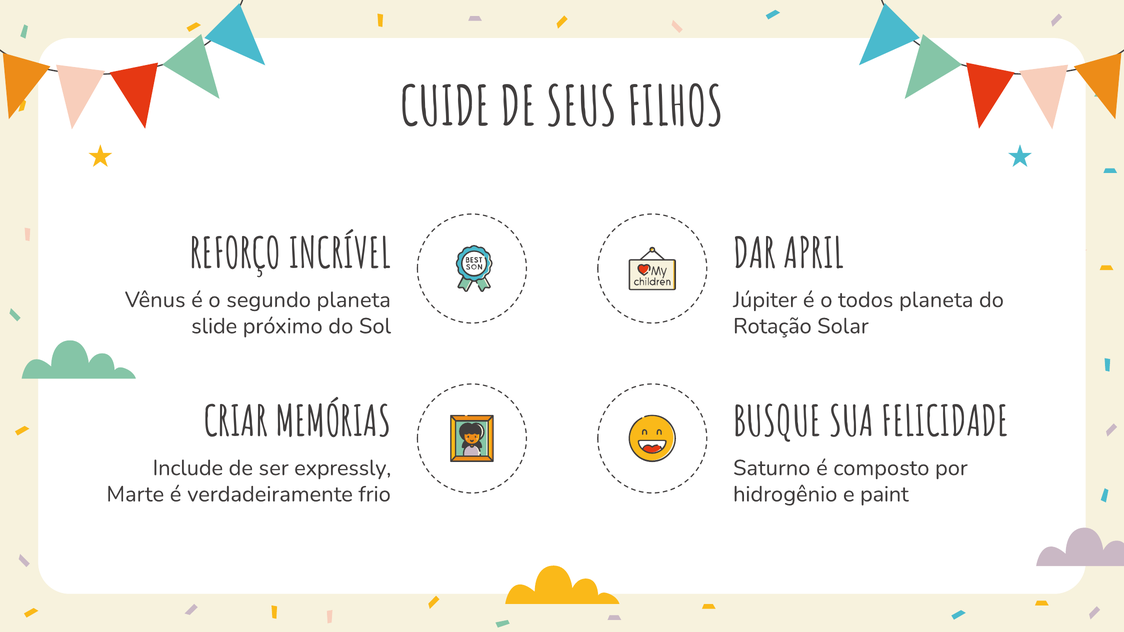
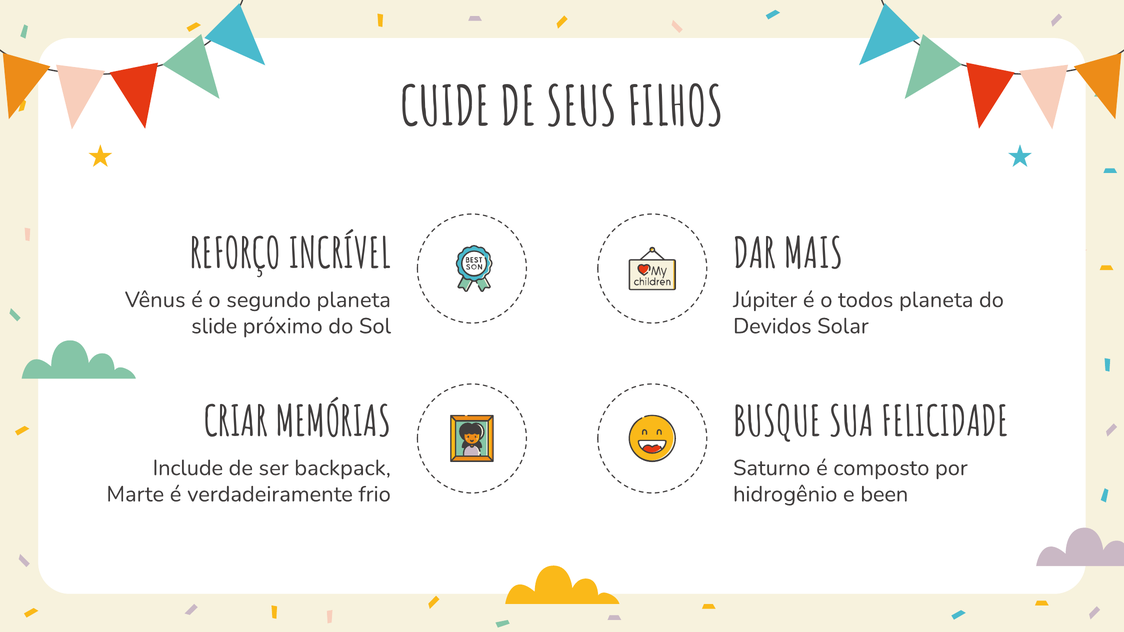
APRIL: APRIL -> MAIS (814, 254)
Rotação: Rotação -> Devidos (772, 326)
expressly: expressly -> backpack (343, 468)
paint: paint -> been (884, 494)
